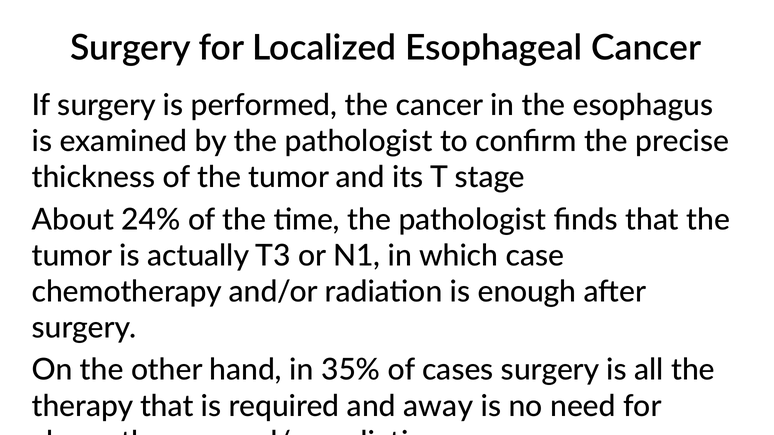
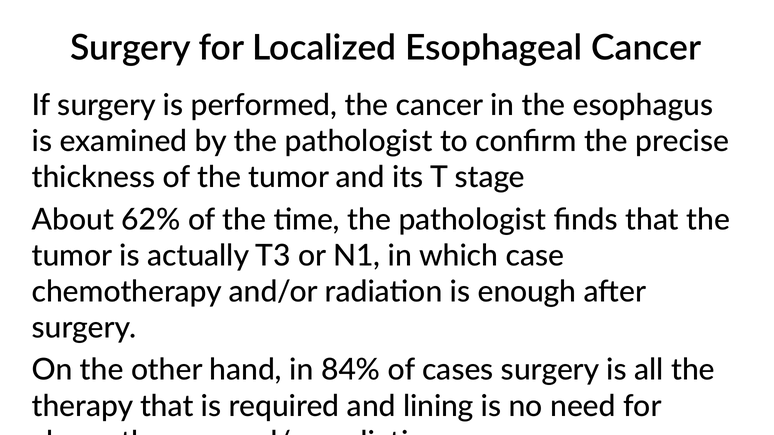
24%: 24% -> 62% (151, 220)
35%: 35% -> 84% (351, 370)
away: away -> lining (438, 407)
